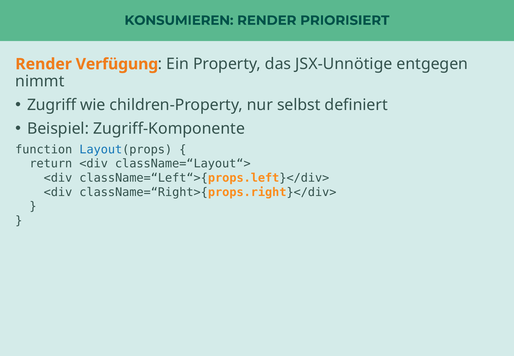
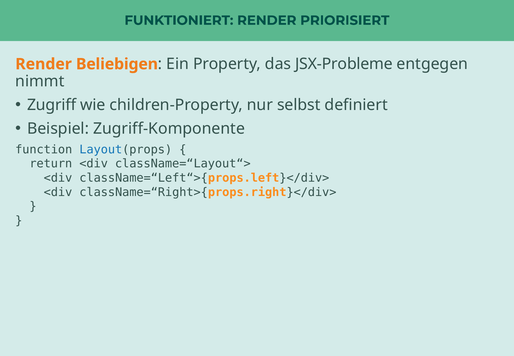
KONSUMIEREN: KONSUMIEREN -> FUNKTIONIERT (179, 20)
Verfügung: Verfügung -> Beliebigen (117, 64)
JSX-Unnötige: JSX-Unnötige -> JSX-Probleme (344, 64)
